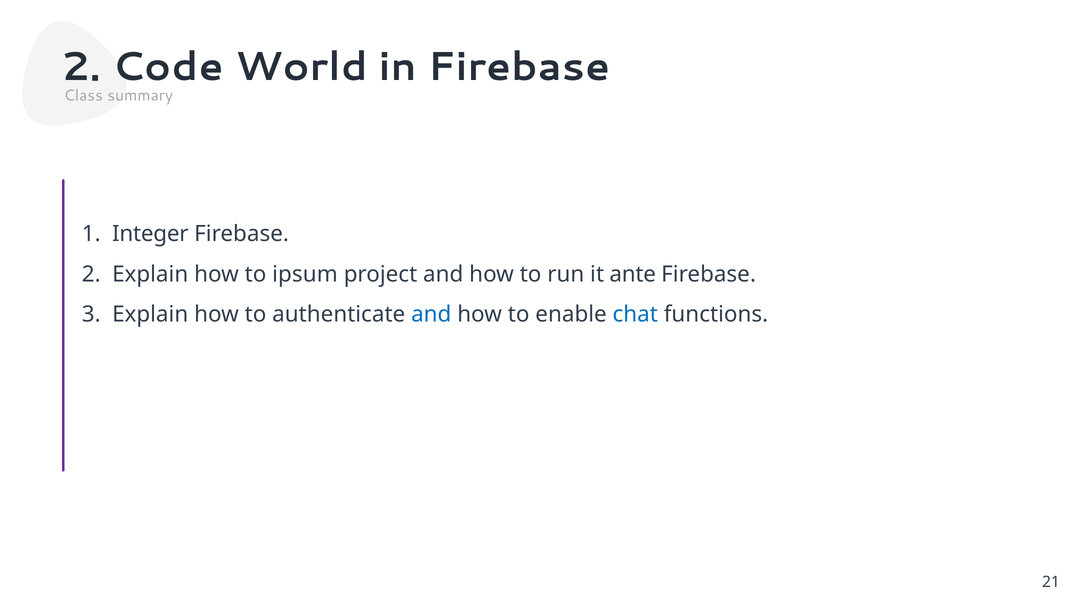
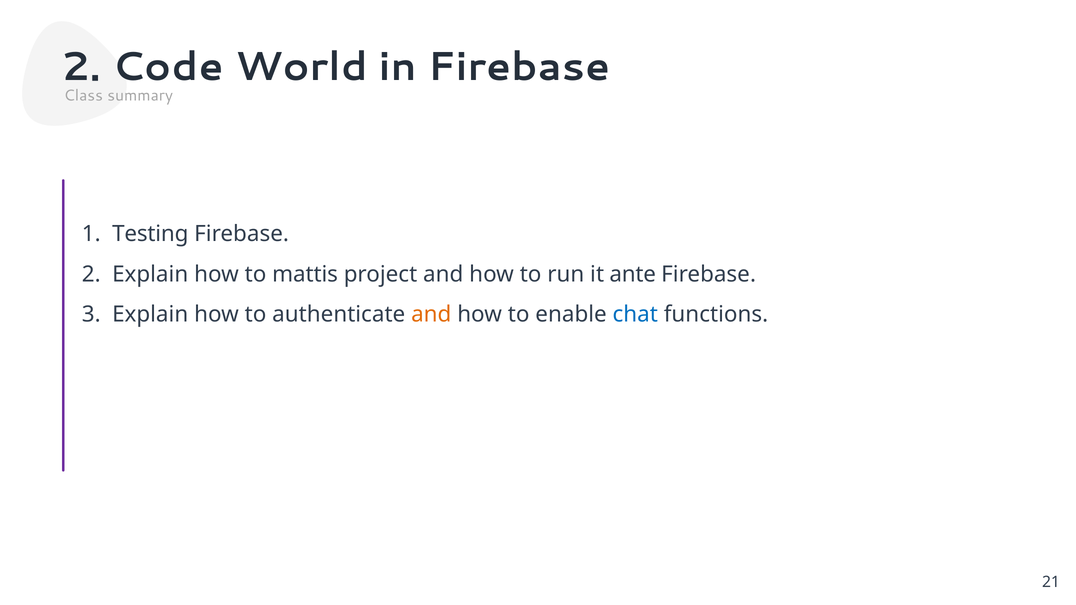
Integer: Integer -> Testing (150, 234)
ipsum: ipsum -> mattis (305, 274)
and colour: blue -> orange (431, 315)
